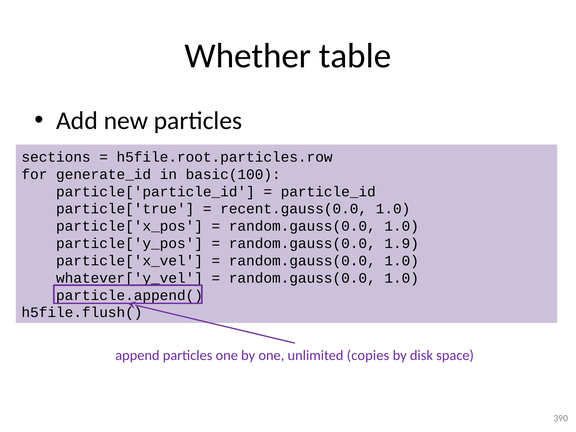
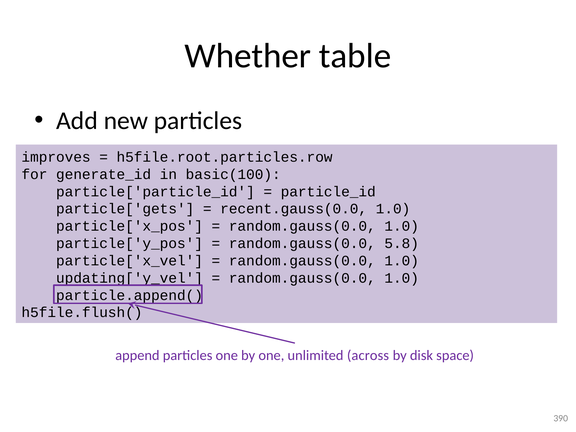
sections: sections -> improves (56, 157)
particle['true: particle['true -> particle['gets (125, 209)
1.9: 1.9 -> 5.8 (402, 243)
whatever['y_vel: whatever['y_vel -> updating['y_vel (129, 278)
copies: copies -> across (368, 356)
